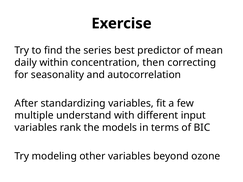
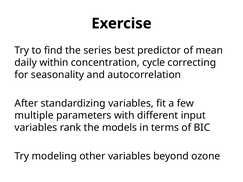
then: then -> cycle (154, 63)
understand: understand -> parameters (84, 116)
